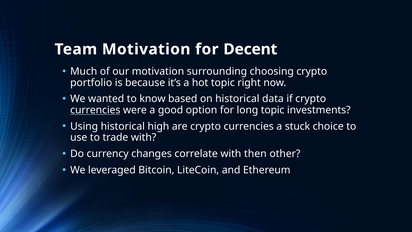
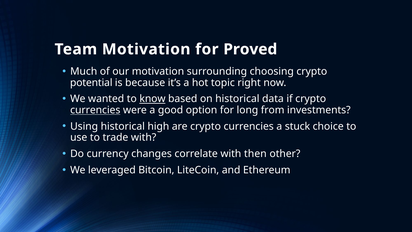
Decent: Decent -> Proved (250, 49)
portfolio: portfolio -> potential (91, 83)
know underline: none -> present (153, 99)
long topic: topic -> from (273, 110)
